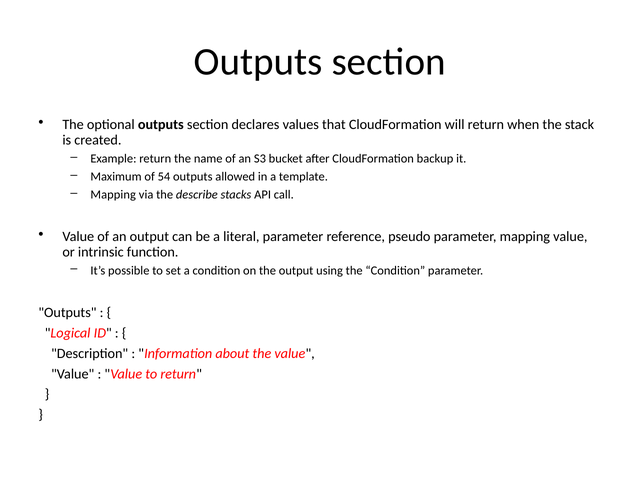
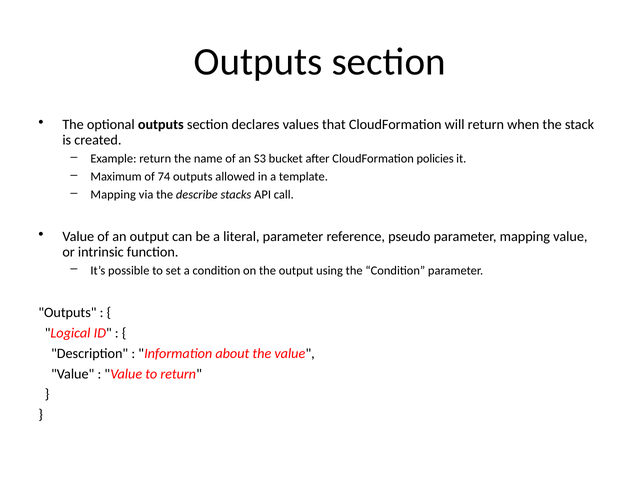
backup: backup -> policies (435, 159)
54: 54 -> 74 (164, 177)
